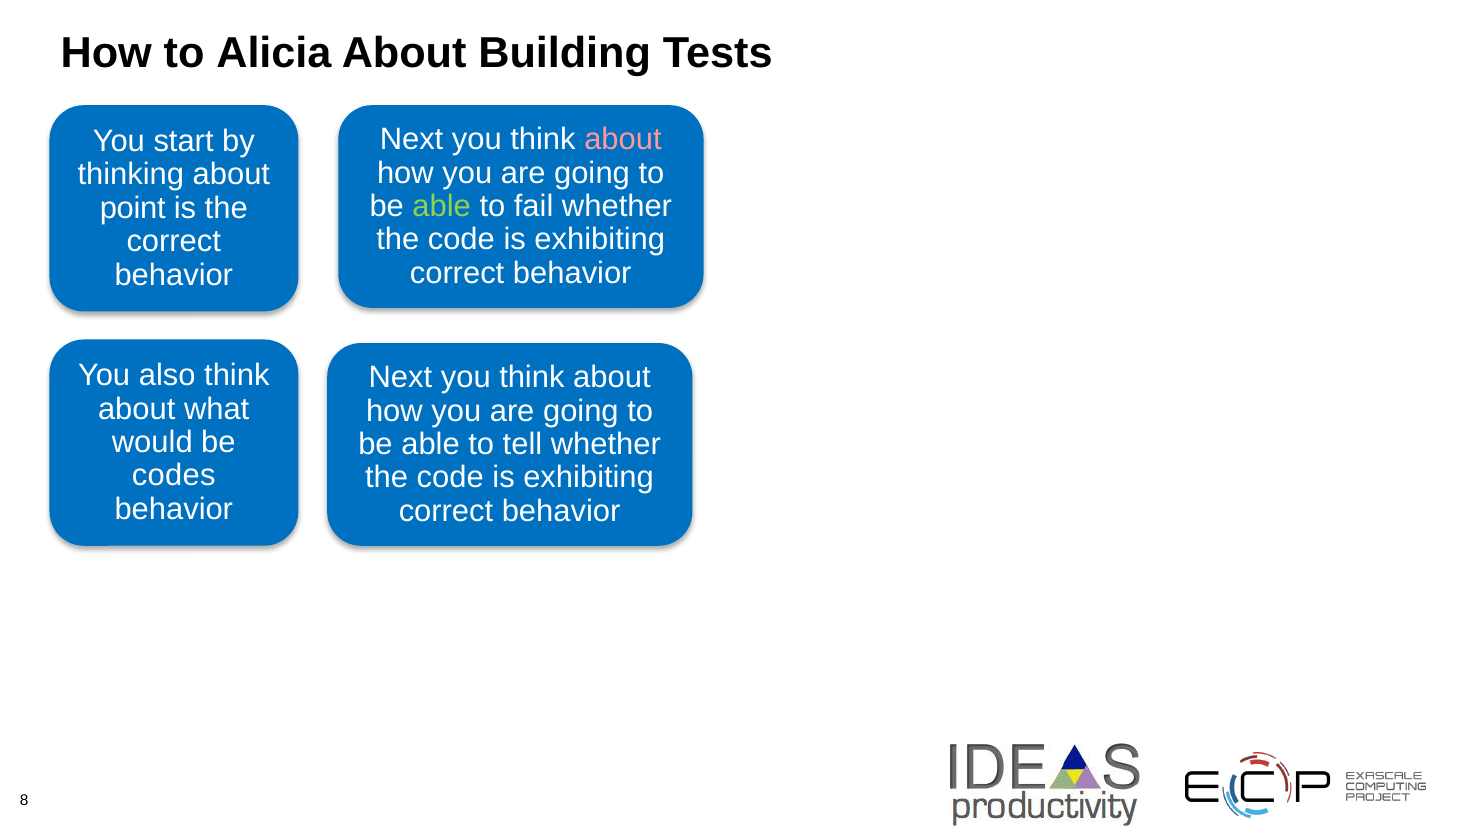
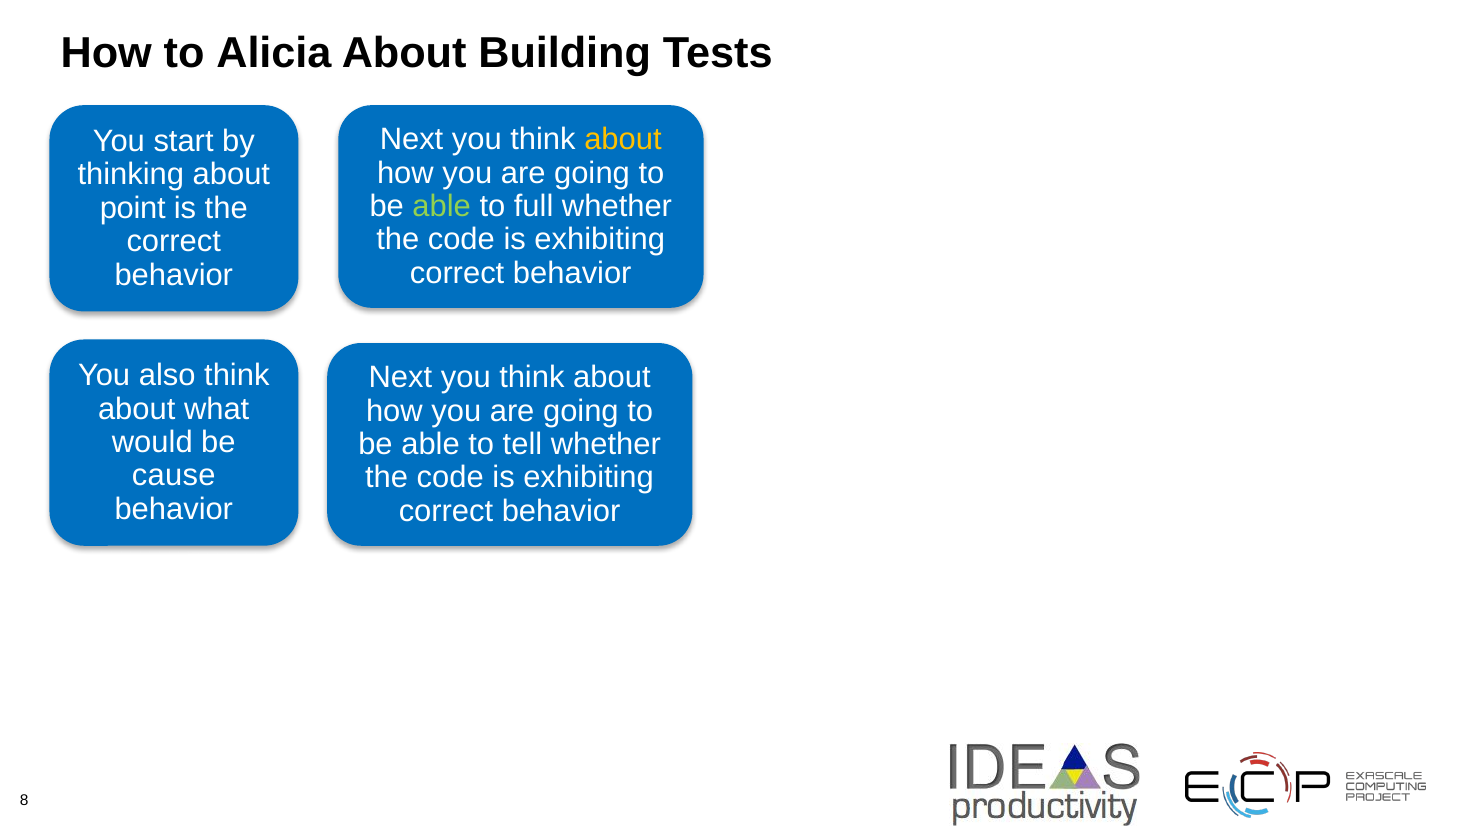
about colour: pink -> yellow (623, 140)
fail: fail -> full (534, 206)
codes: codes -> cause (174, 476)
